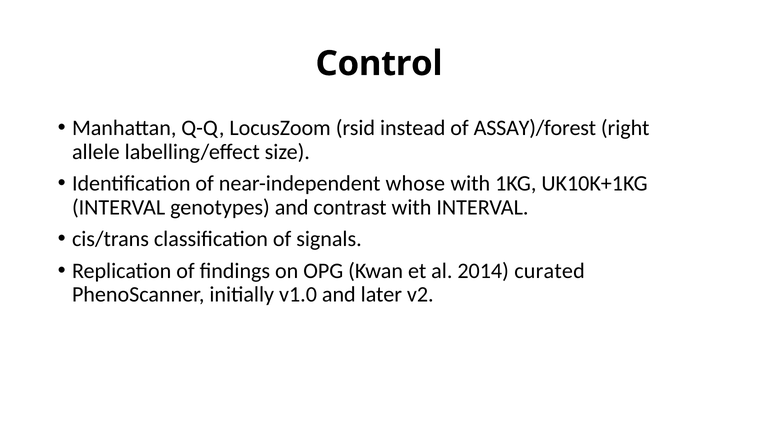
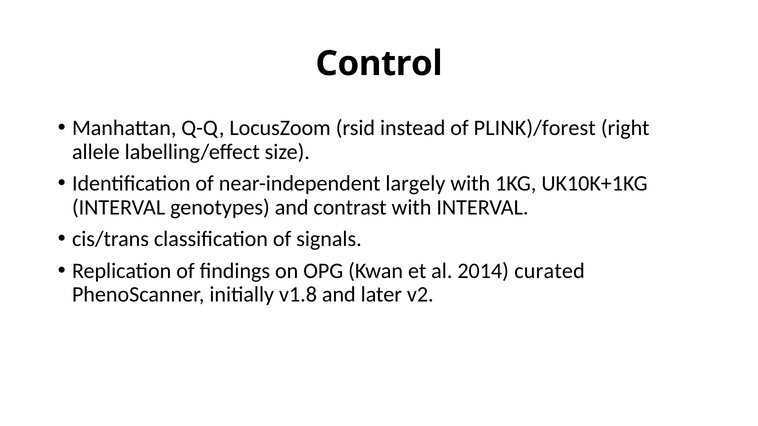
ASSAY)/forest: ASSAY)/forest -> PLINK)/forest (535, 128)
whose: whose -> largely (415, 184)
v1.0: v1.0 -> v1.8 (298, 295)
